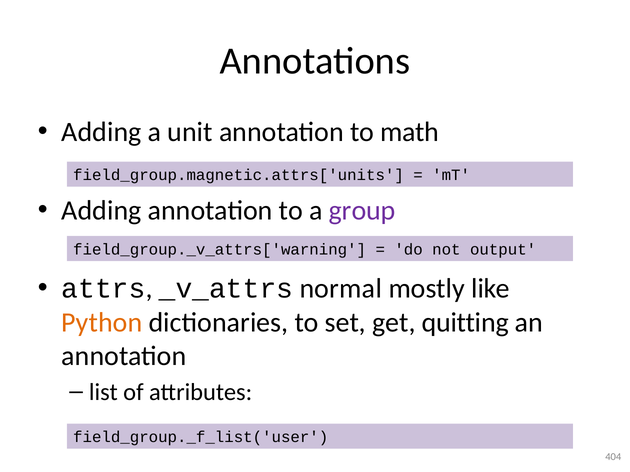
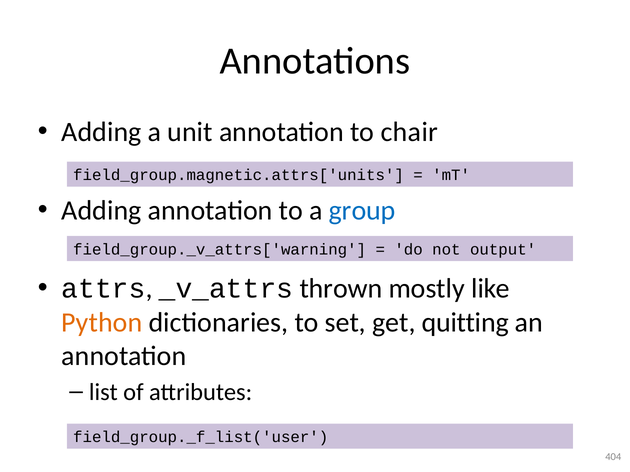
math: math -> chair (409, 132)
group colour: purple -> blue (362, 211)
normal: normal -> thrown (341, 289)
